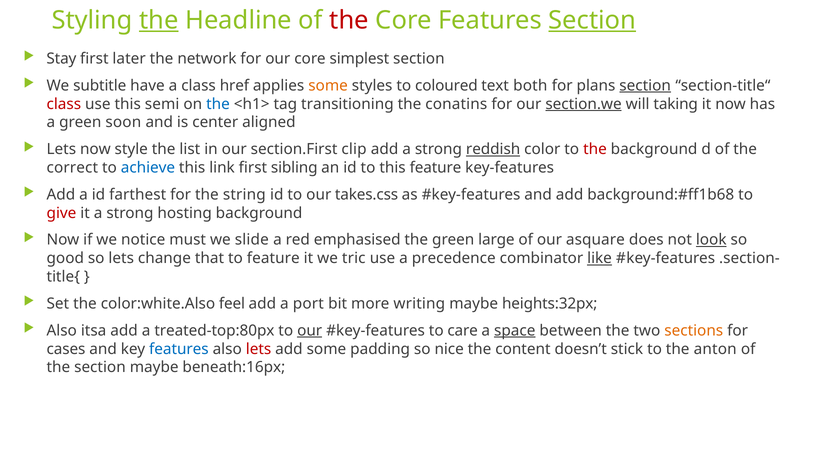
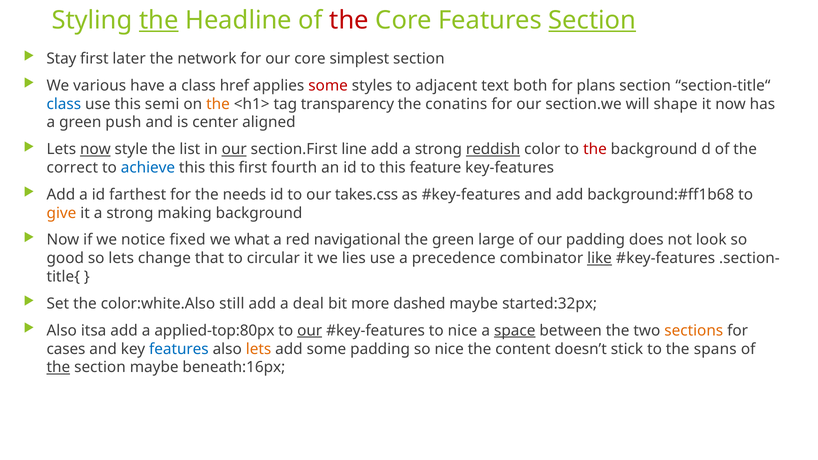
subtitle: subtitle -> various (100, 86)
some colour: orange -> red (328, 86)
coloured: coloured -> adjacent (446, 86)
section underline: present -> none (645, 86)
class colour: red -> blue (64, 104)
the colour: blue -> orange (218, 104)
transitioning: transitioning -> transparency (347, 104)
section.we underline: present -> none (584, 104)
taking: taking -> shape (676, 104)
soon: soon -> push (123, 122)
now underline: none -> present (95, 149)
our underline: none -> present (234, 149)
clip: clip -> line (354, 149)
this link: link -> this (222, 168)
sibling: sibling -> fourth (294, 168)
string: string -> needs (244, 195)
give colour: red -> orange (61, 213)
hosting: hosting -> making (185, 213)
must: must -> fixed (188, 240)
slide: slide -> what (252, 240)
emphasised: emphasised -> navigational (357, 240)
our asquare: asquare -> padding (596, 240)
look underline: present -> none (711, 240)
to feature: feature -> circular (273, 258)
tric: tric -> lies (354, 258)
feel: feel -> still (232, 304)
port: port -> deal (308, 304)
writing: writing -> dashed (419, 304)
heights:32px: heights:32px -> started:32px (550, 304)
treated-top:80px: treated-top:80px -> applied-top:80px (214, 331)
to care: care -> nice (463, 331)
lets colour: red -> orange (259, 349)
anton: anton -> spans (715, 349)
the underline: none -> present (58, 367)
